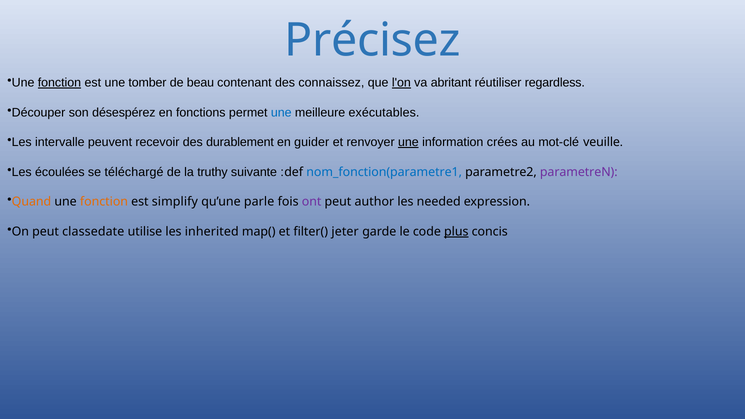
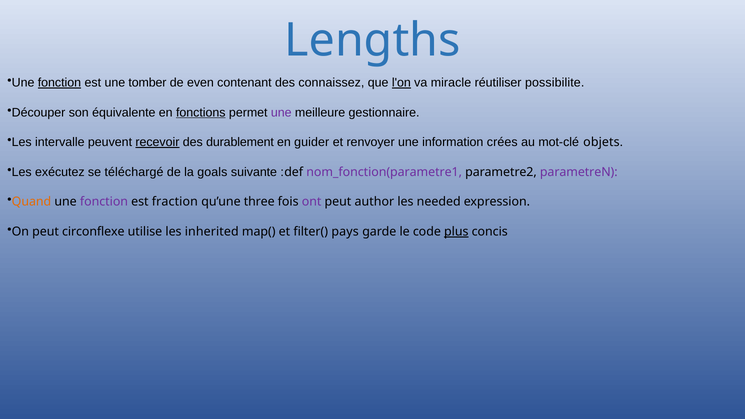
Précisez: Précisez -> Lengths (372, 40)
beau: beau -> even (200, 83)
abritant: abritant -> miracle (451, 83)
regardless: regardless -> possibilite (555, 83)
désespérez: désespérez -> équivalente (124, 112)
fonctions underline: none -> present (201, 112)
une colour: blue -> purple (281, 112)
exécutables: exécutables -> gestionnaire (384, 112)
recevoir underline: none -> present (157, 142)
une underline: present -> none (408, 142)
veuille: veuille -> objets (601, 142)
écoulées: écoulées -> exécutez (60, 172)
truthy: truthy -> goals (212, 172)
nom_fonction(parametre1 colour: blue -> purple (384, 172)
fonction colour: orange -> purple (104, 202)
simplify: simplify -> fraction (175, 202)
parle: parle -> three (259, 202)
classedate: classedate -> circonflexe (93, 232)
jeter: jeter -> pays (345, 232)
